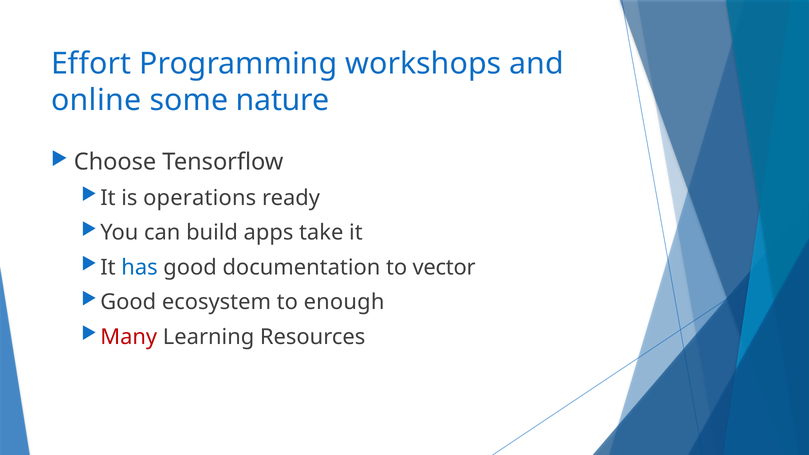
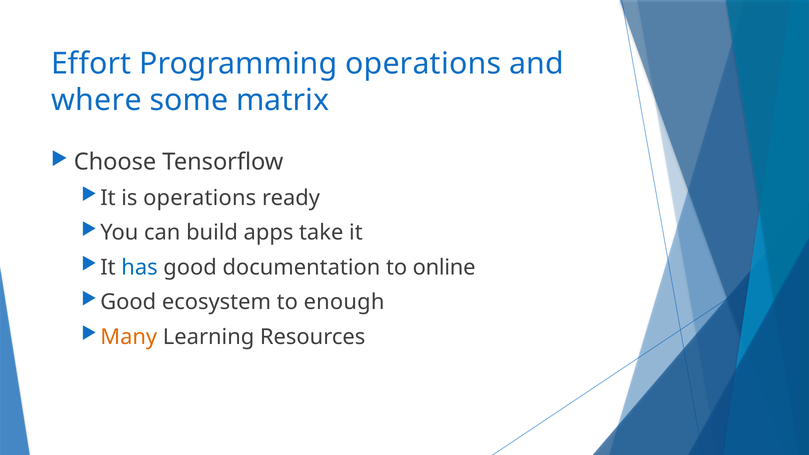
Programming workshops: workshops -> operations (423, 64)
online: online -> where (96, 100)
nature: nature -> matrix (283, 100)
vector: vector -> online (444, 267)
Many colour: red -> orange (129, 337)
